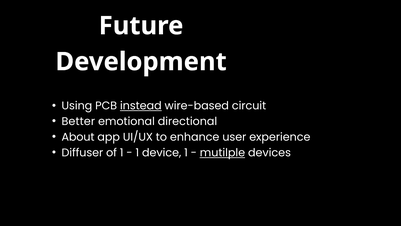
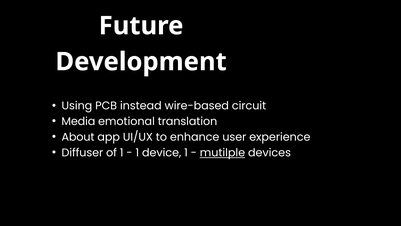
instead underline: present -> none (141, 106)
Better: Better -> Media (78, 121)
directional: directional -> translation (188, 121)
